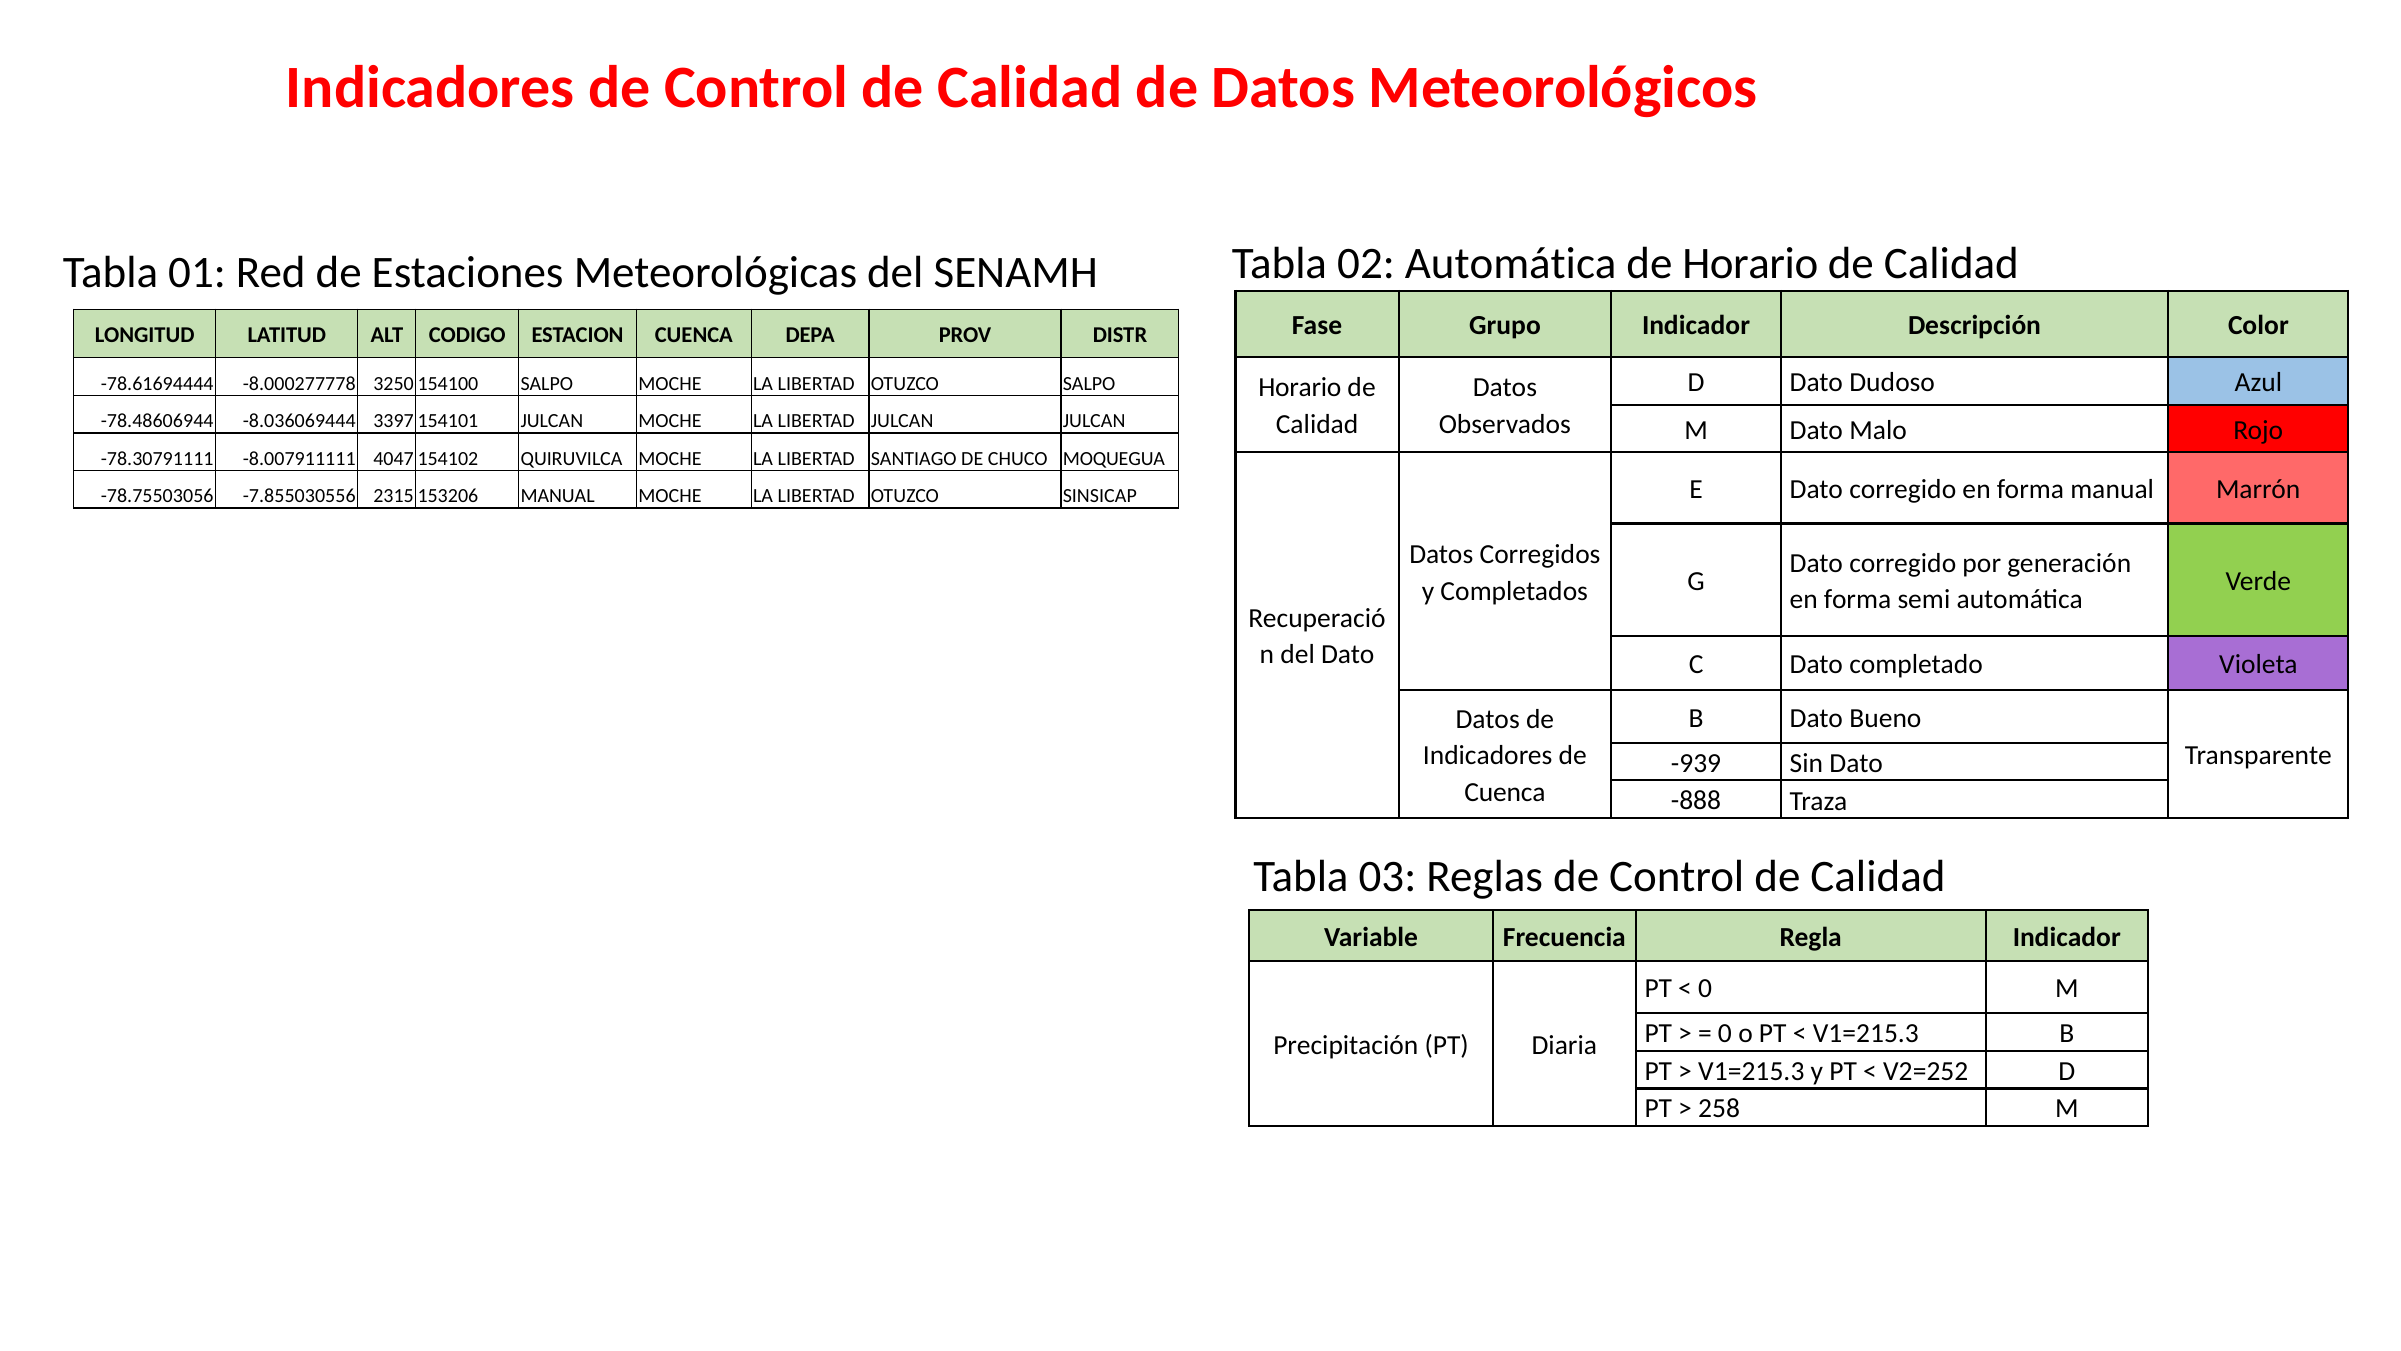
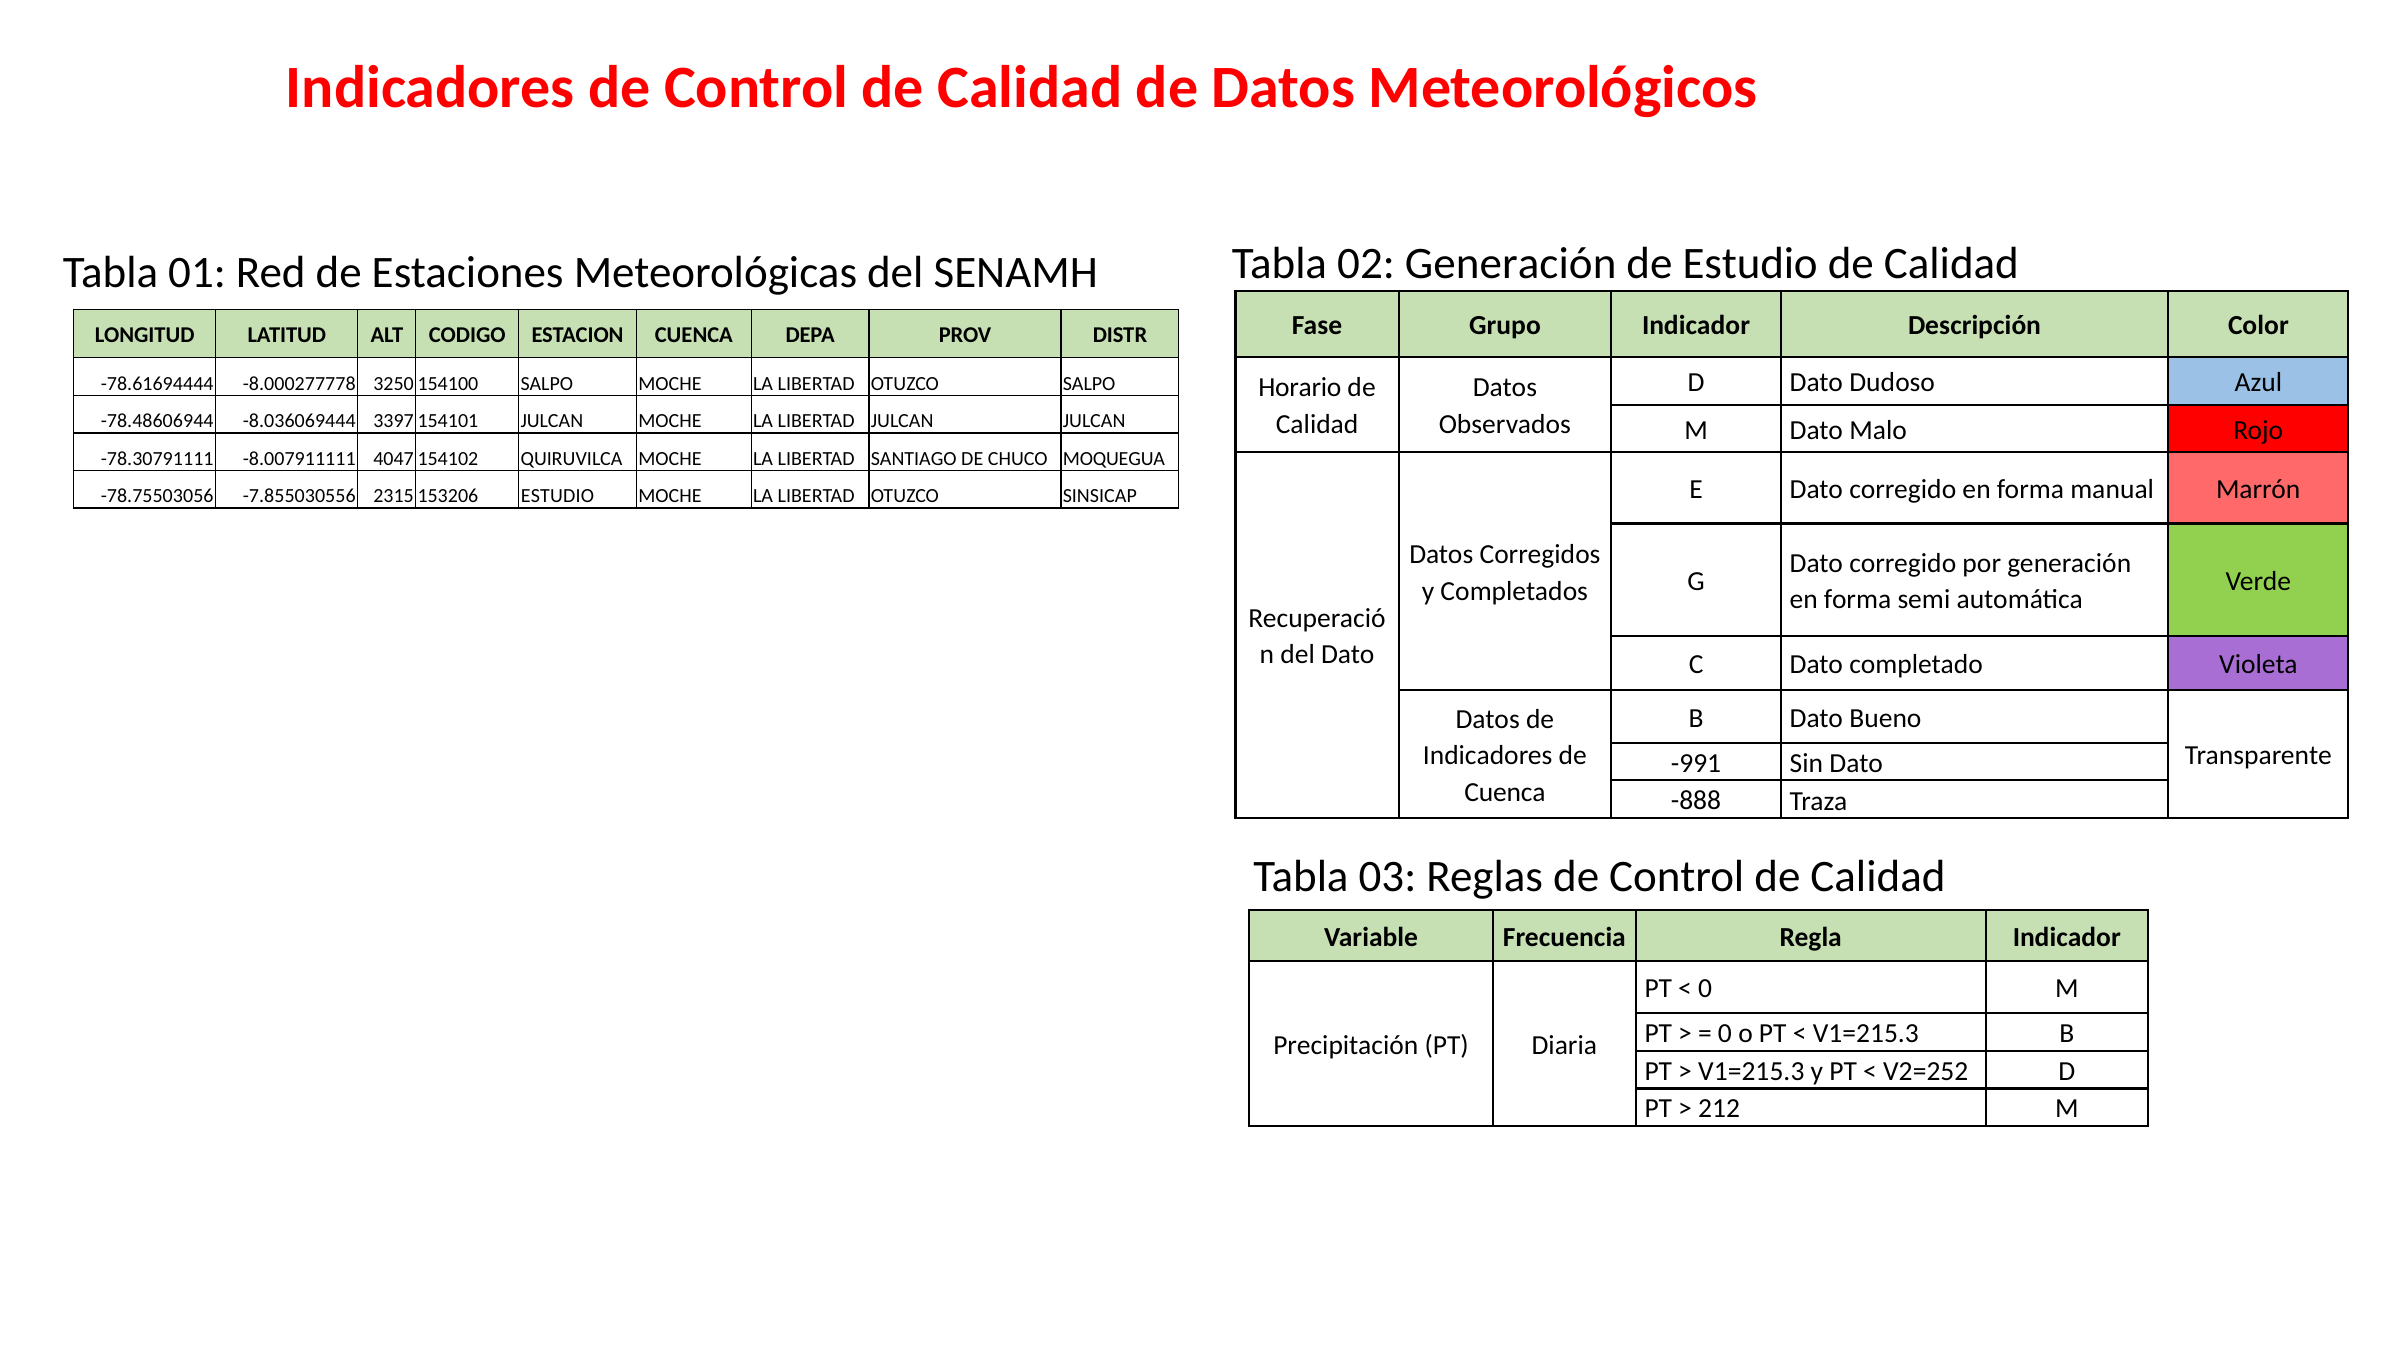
02 Automática: Automática -> Generación (1511, 264)
de Horario: Horario -> Estudio (1750, 264)
MANUAL: MANUAL -> ESTUDIO (557, 496)
-939: -939 -> -991 (1696, 763)
258: 258 -> 212 (1719, 1108)
